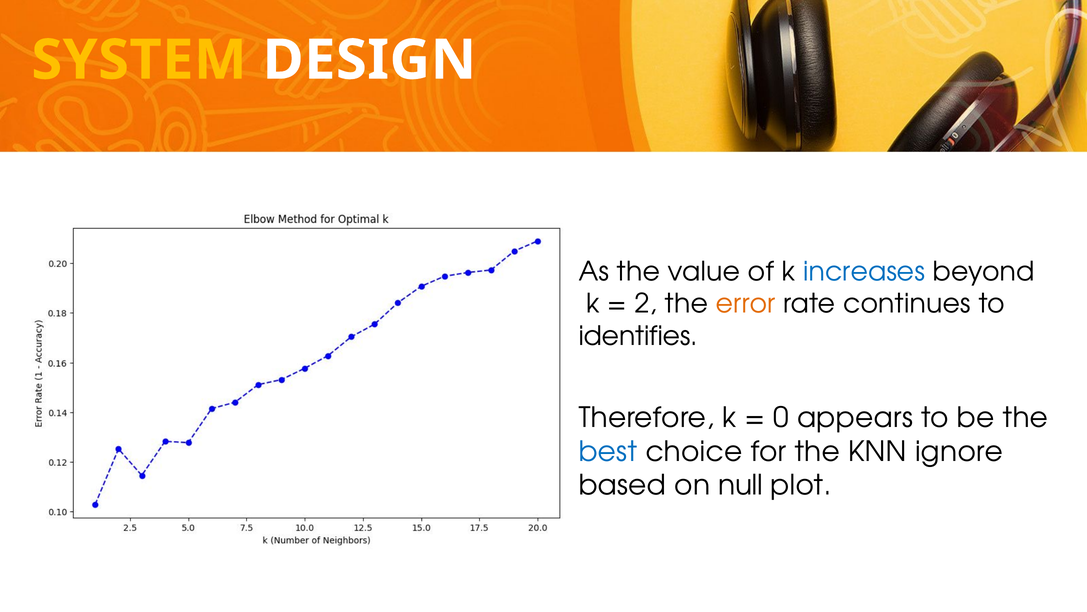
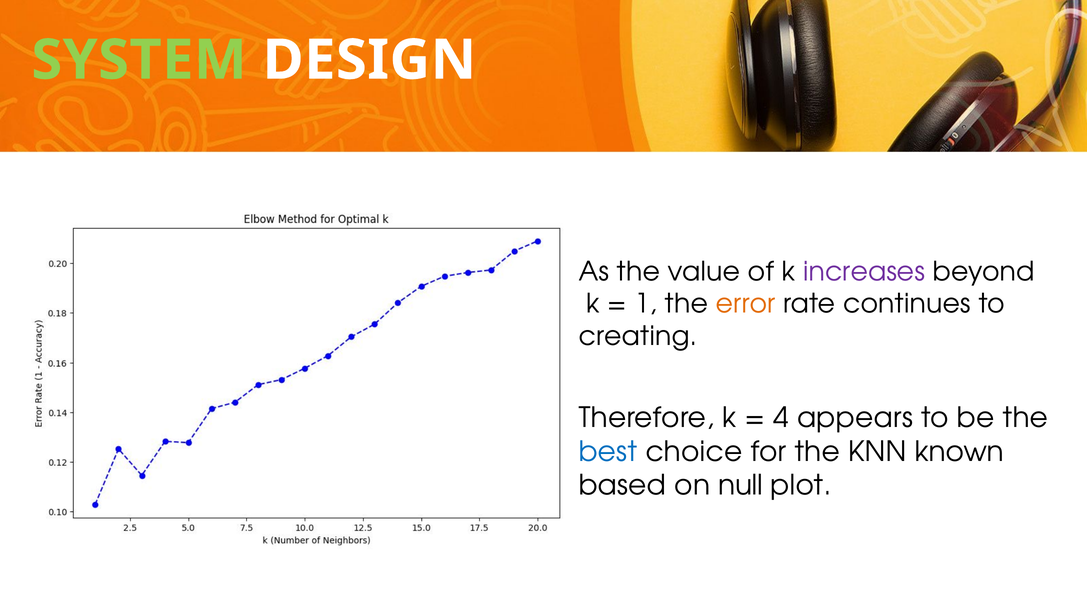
SYSTEM colour: yellow -> light green (139, 60)
increases colour: blue -> purple (864, 272)
2: 2 -> 1 (646, 304)
identifies: identifies -> creating (638, 336)
0: 0 -> 4 (781, 418)
ignore: ignore -> known (959, 451)
